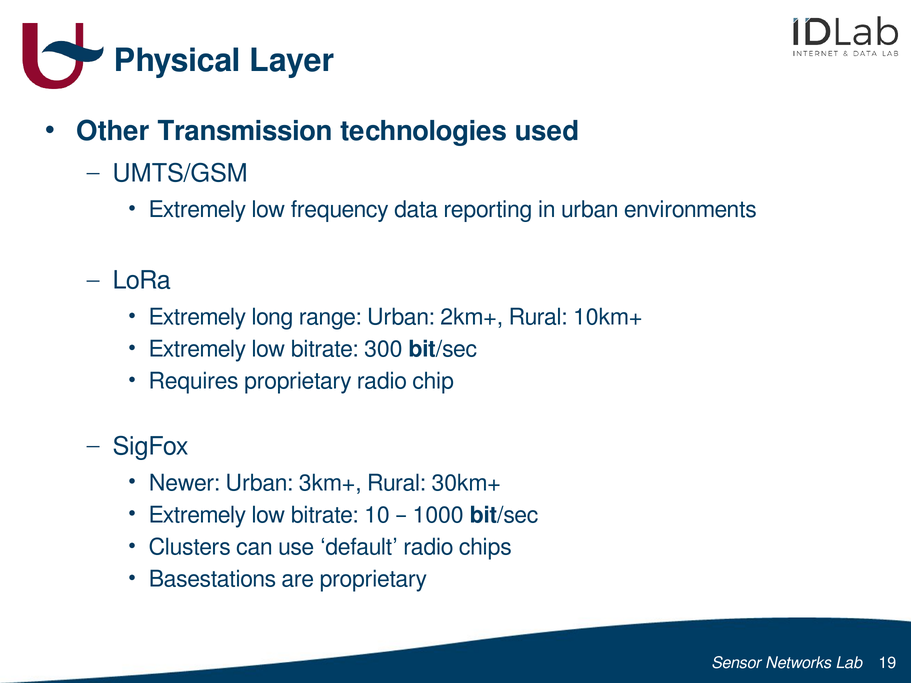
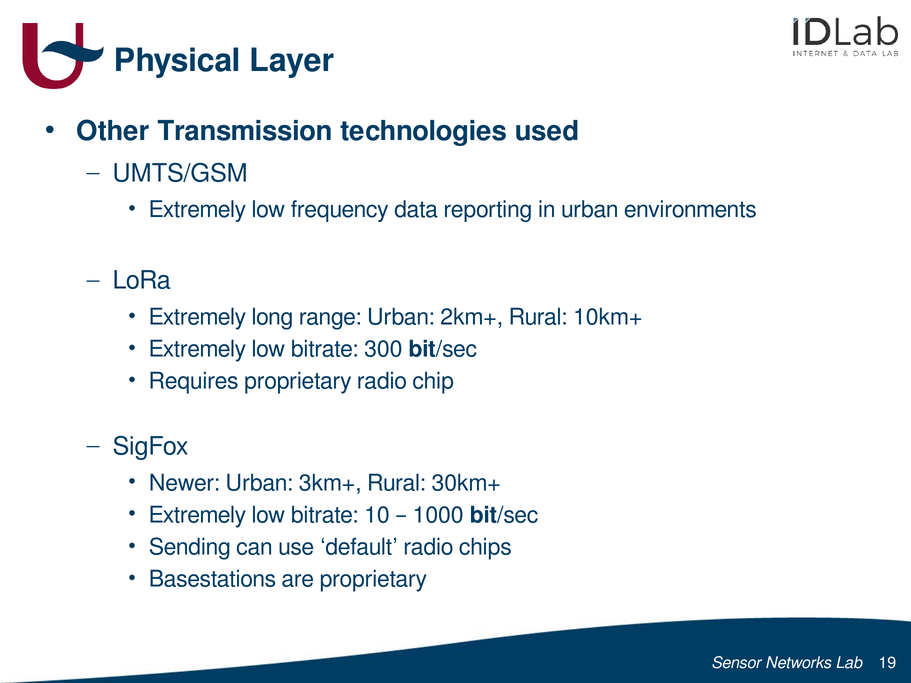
Clusters: Clusters -> Sending (190, 547)
